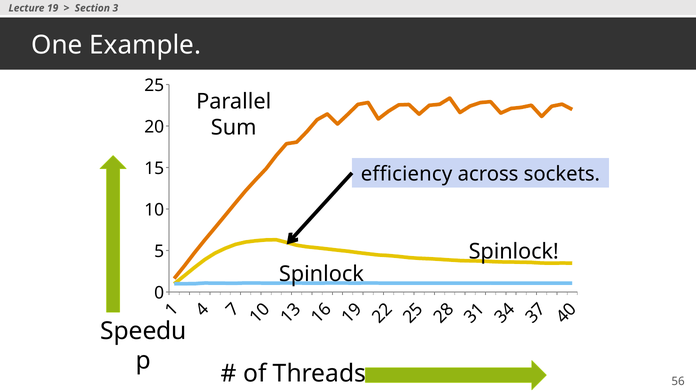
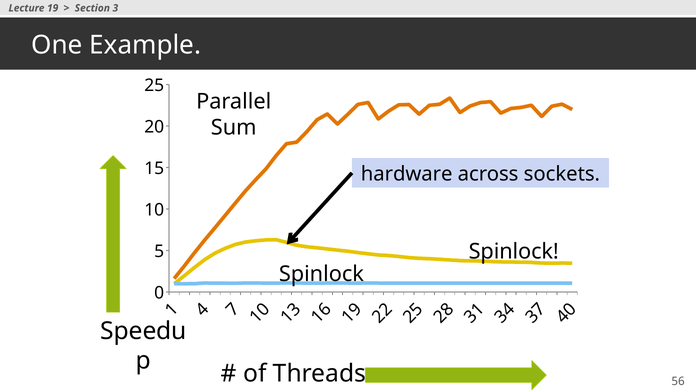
efficiency: efficiency -> hardware (407, 174)
